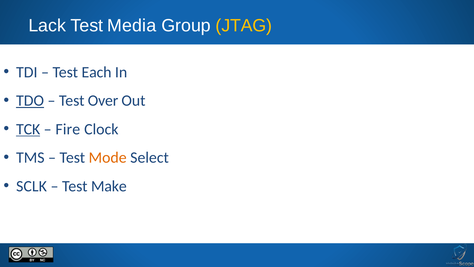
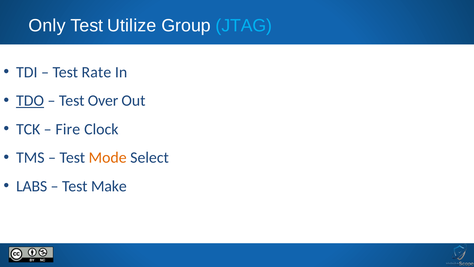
Lack: Lack -> Only (47, 26)
Media: Media -> Utilize (132, 26)
JTAG colour: yellow -> light blue (244, 26)
Each: Each -> Rate (96, 72)
TCK underline: present -> none (28, 129)
SCLK: SCLK -> LABS (32, 186)
